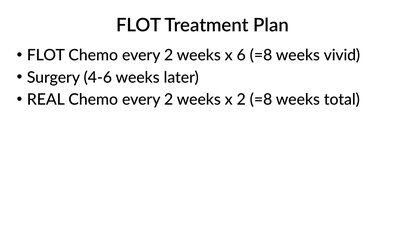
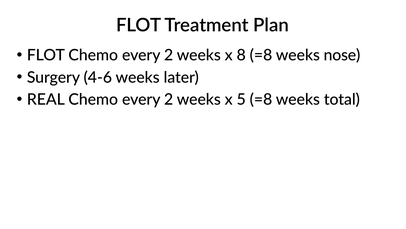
6: 6 -> 8 (241, 55)
vivid: vivid -> nose (342, 55)
x 2: 2 -> 5 (241, 100)
